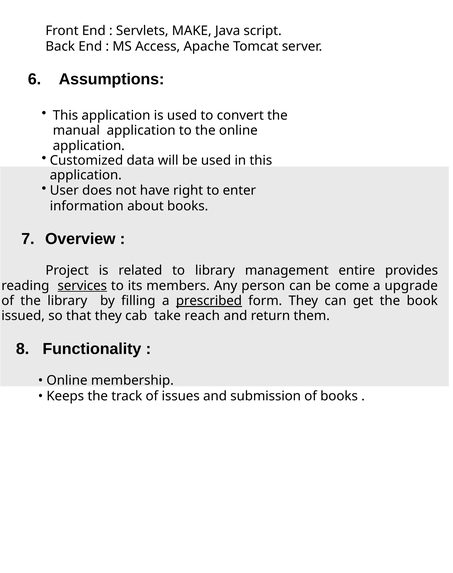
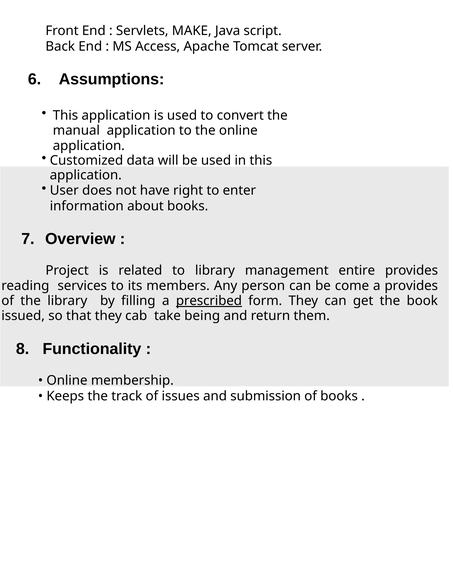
services underline: present -> none (82, 285)
a upgrade: upgrade -> provides (411, 285)
reach: reach -> being (202, 315)
